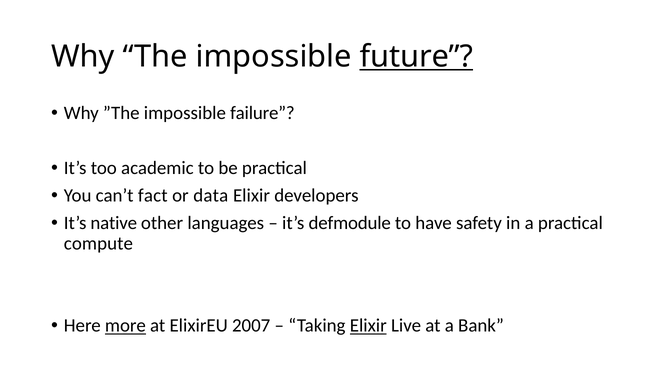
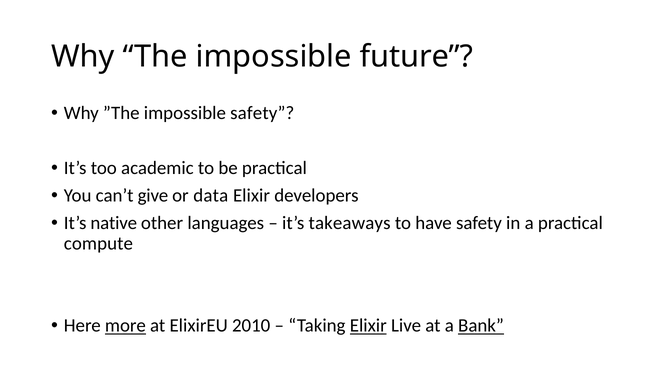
future underline: present -> none (416, 56)
impossible failure: failure -> safety (262, 113)
fact: fact -> give (153, 196)
defmodule: defmodule -> takeaways (350, 223)
2007: 2007 -> 2010 (251, 326)
Bank underline: none -> present (481, 326)
